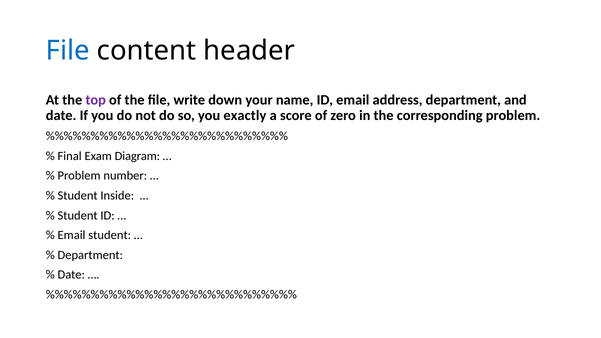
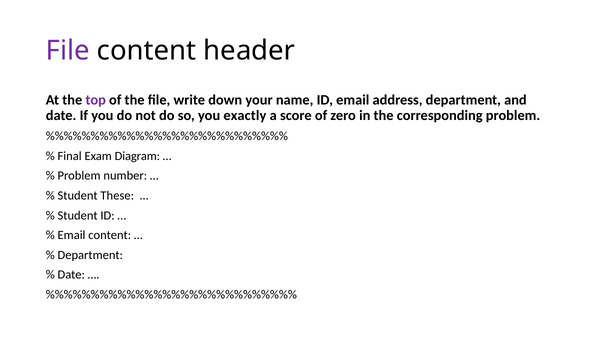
File colour: blue -> purple (68, 50)
Inside: Inside -> These (117, 196)
Email student: student -> content (110, 235)
